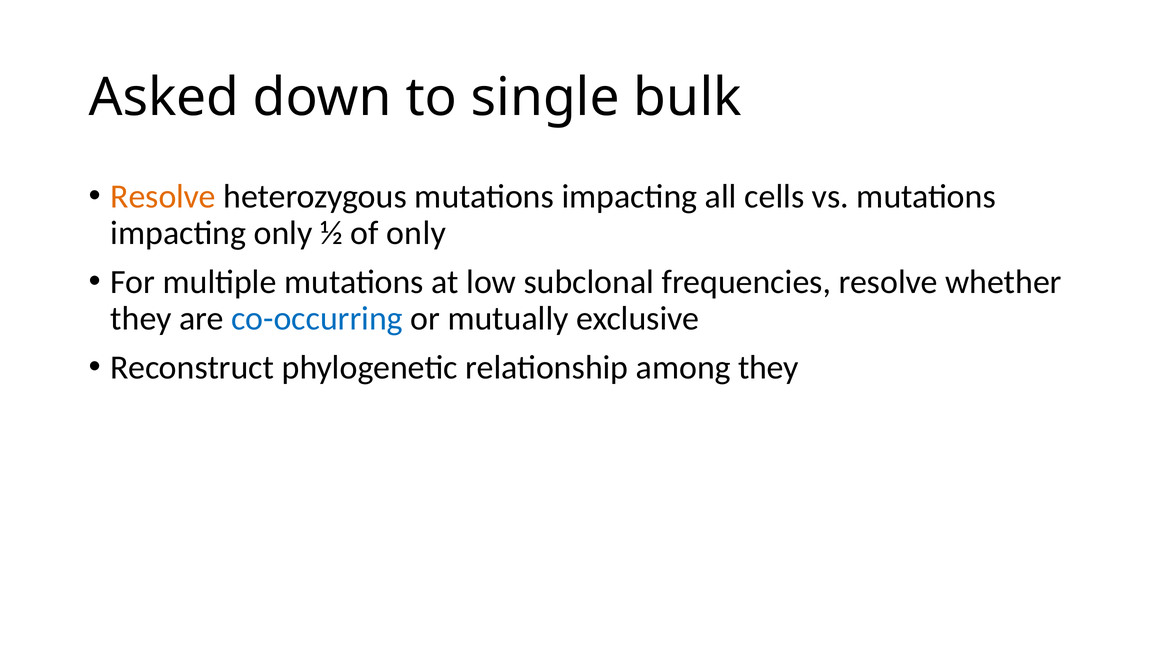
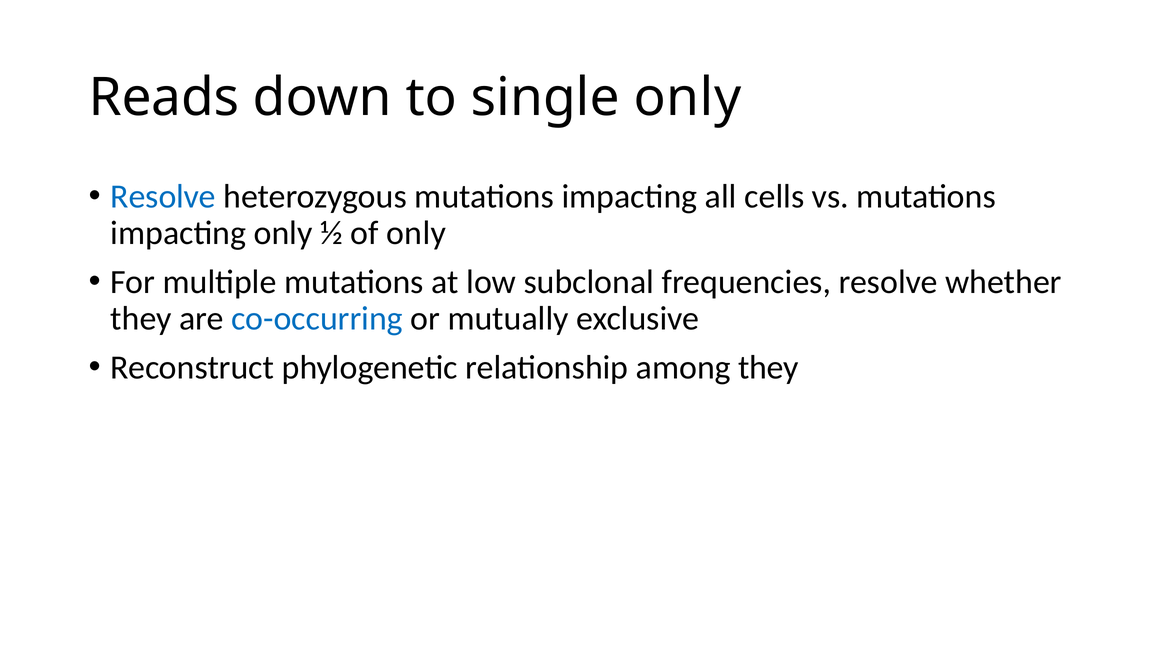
Asked: Asked -> Reads (164, 98)
single bulk: bulk -> only (688, 98)
Resolve colour: orange -> blue (163, 197)
